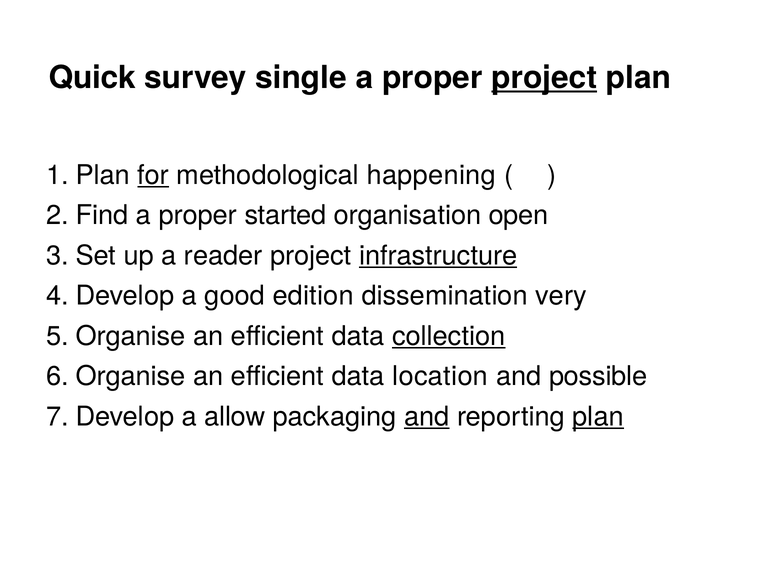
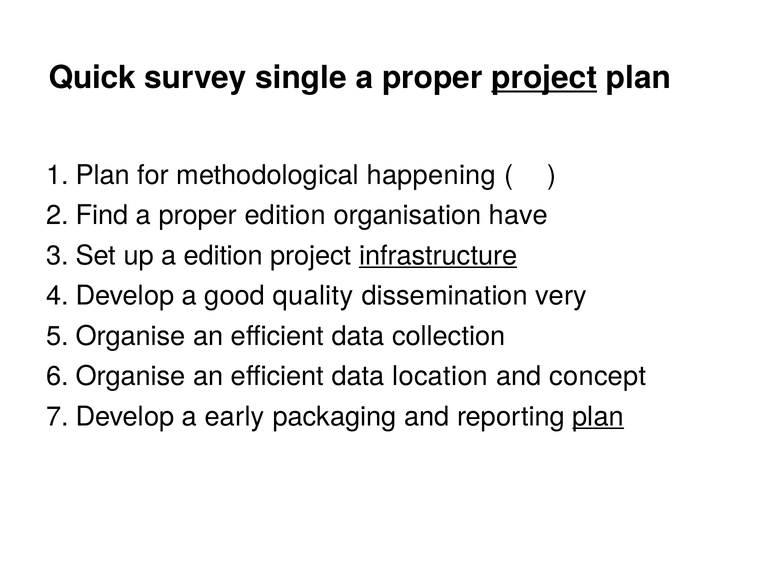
for underline: present -> none (153, 175)
proper started: started -> edition (285, 215)
open: open -> have (518, 215)
a reader: reader -> edition (223, 255)
edition: edition -> quality (313, 296)
collection underline: present -> none (449, 336)
possible: possible -> concept (598, 376)
allow: allow -> early (235, 416)
and underline: present -> none (427, 416)
